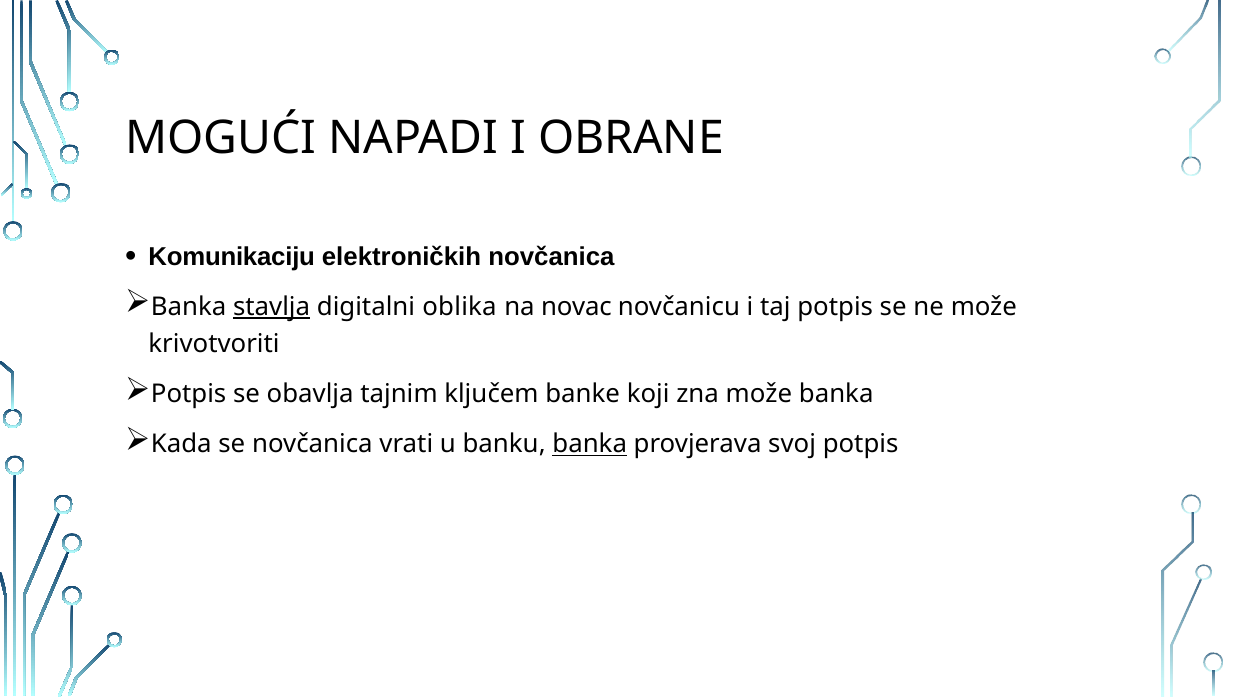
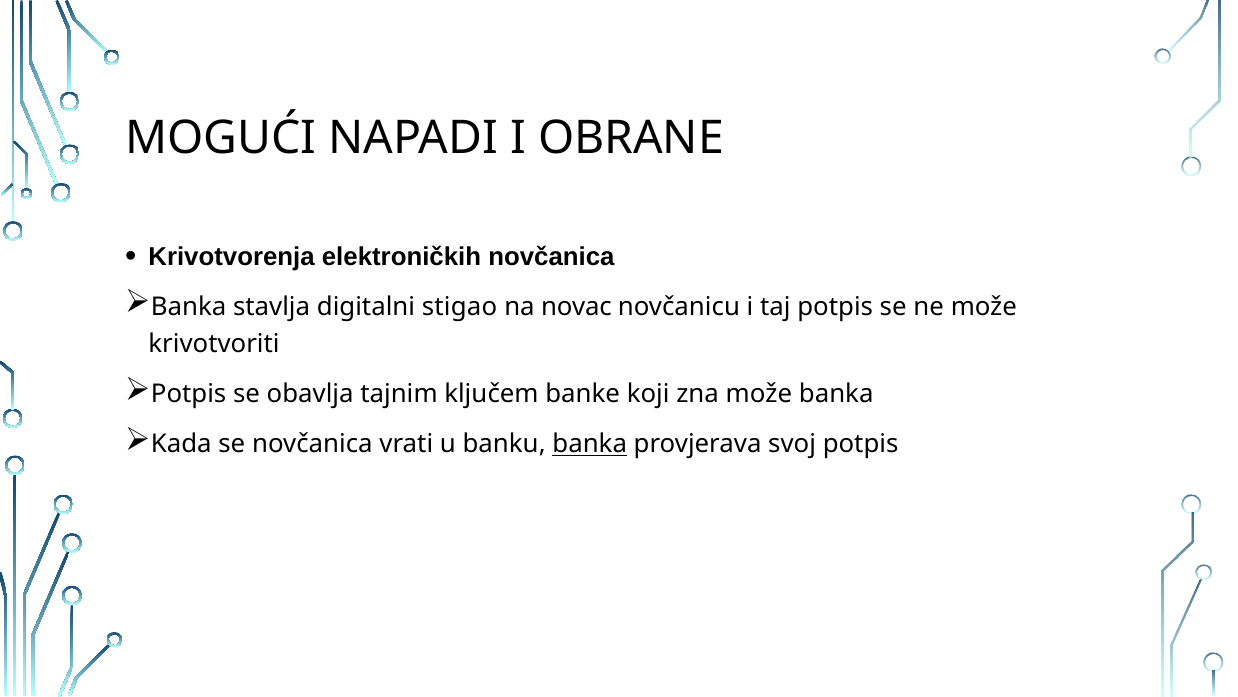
Komunikaciju: Komunikaciju -> Krivotvorenja (232, 257)
stavlja underline: present -> none (272, 307)
oblika: oblika -> stigao (460, 307)
